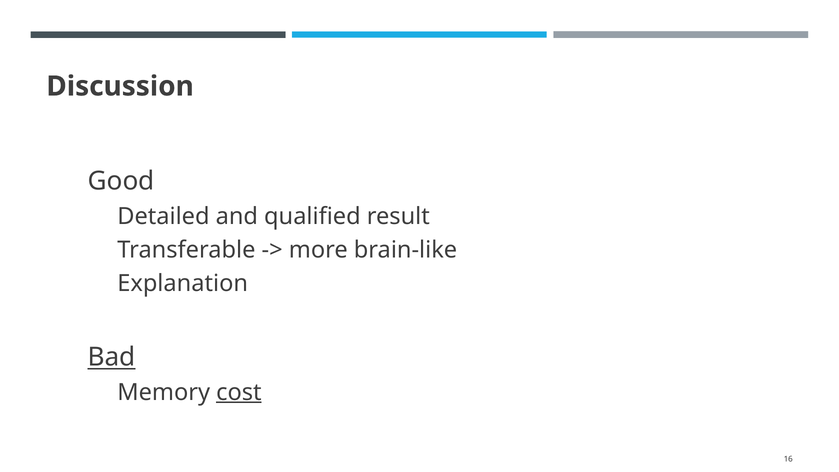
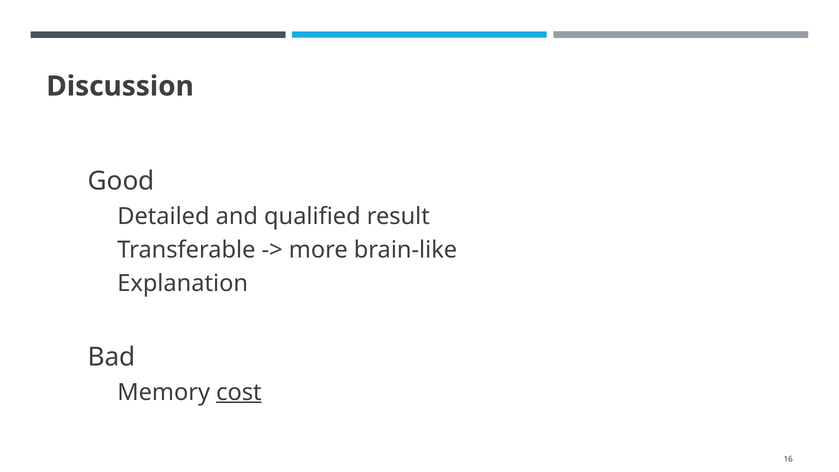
Bad underline: present -> none (112, 357)
